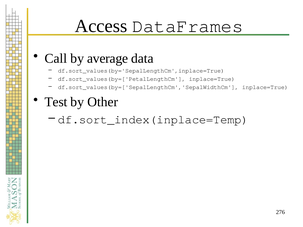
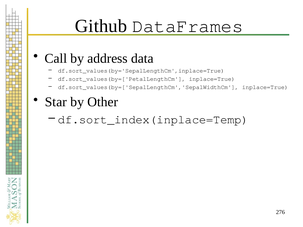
Access: Access -> Github (101, 26)
average: average -> address (108, 59)
Test: Test -> Star (56, 102)
